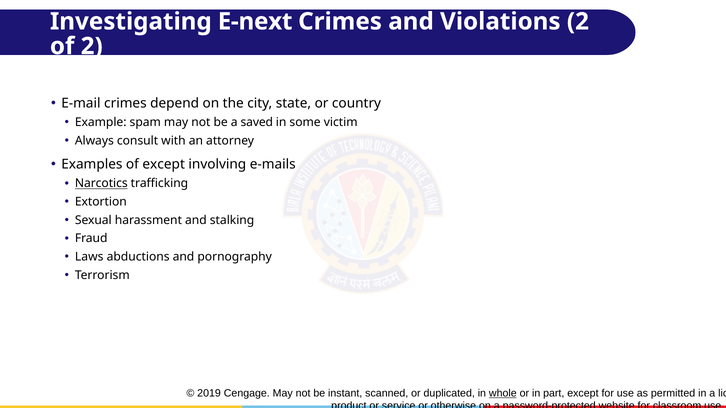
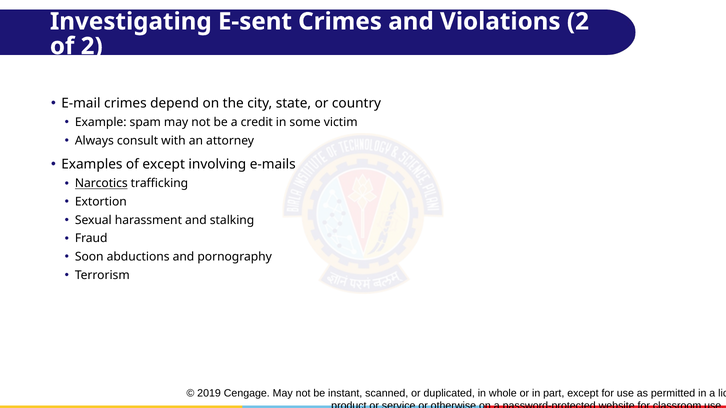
E-next: E-next -> E-sent (255, 22)
saved: saved -> credit (257, 122)
Laws: Laws -> Soon (89, 257)
whole underline: present -> none (503, 393)
